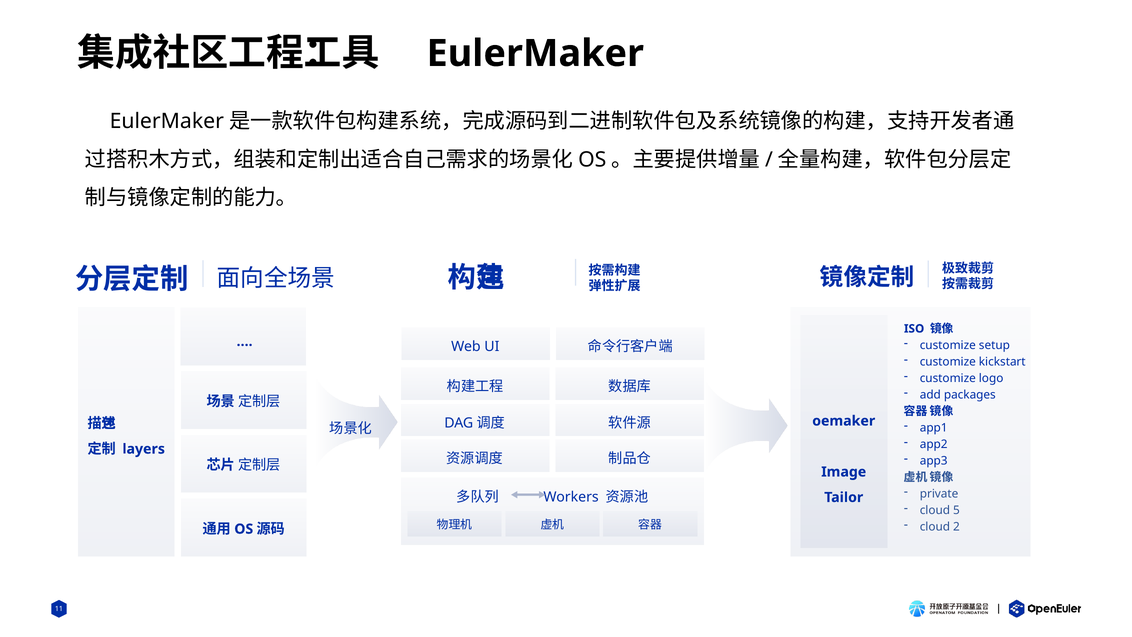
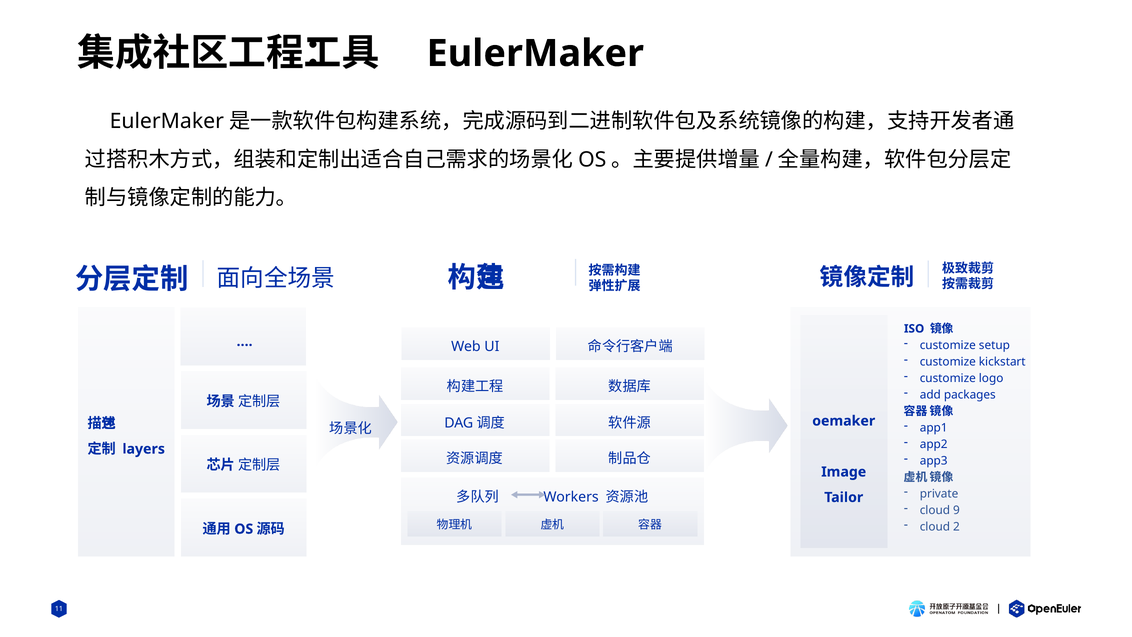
5: 5 -> 9 (956, 510)
